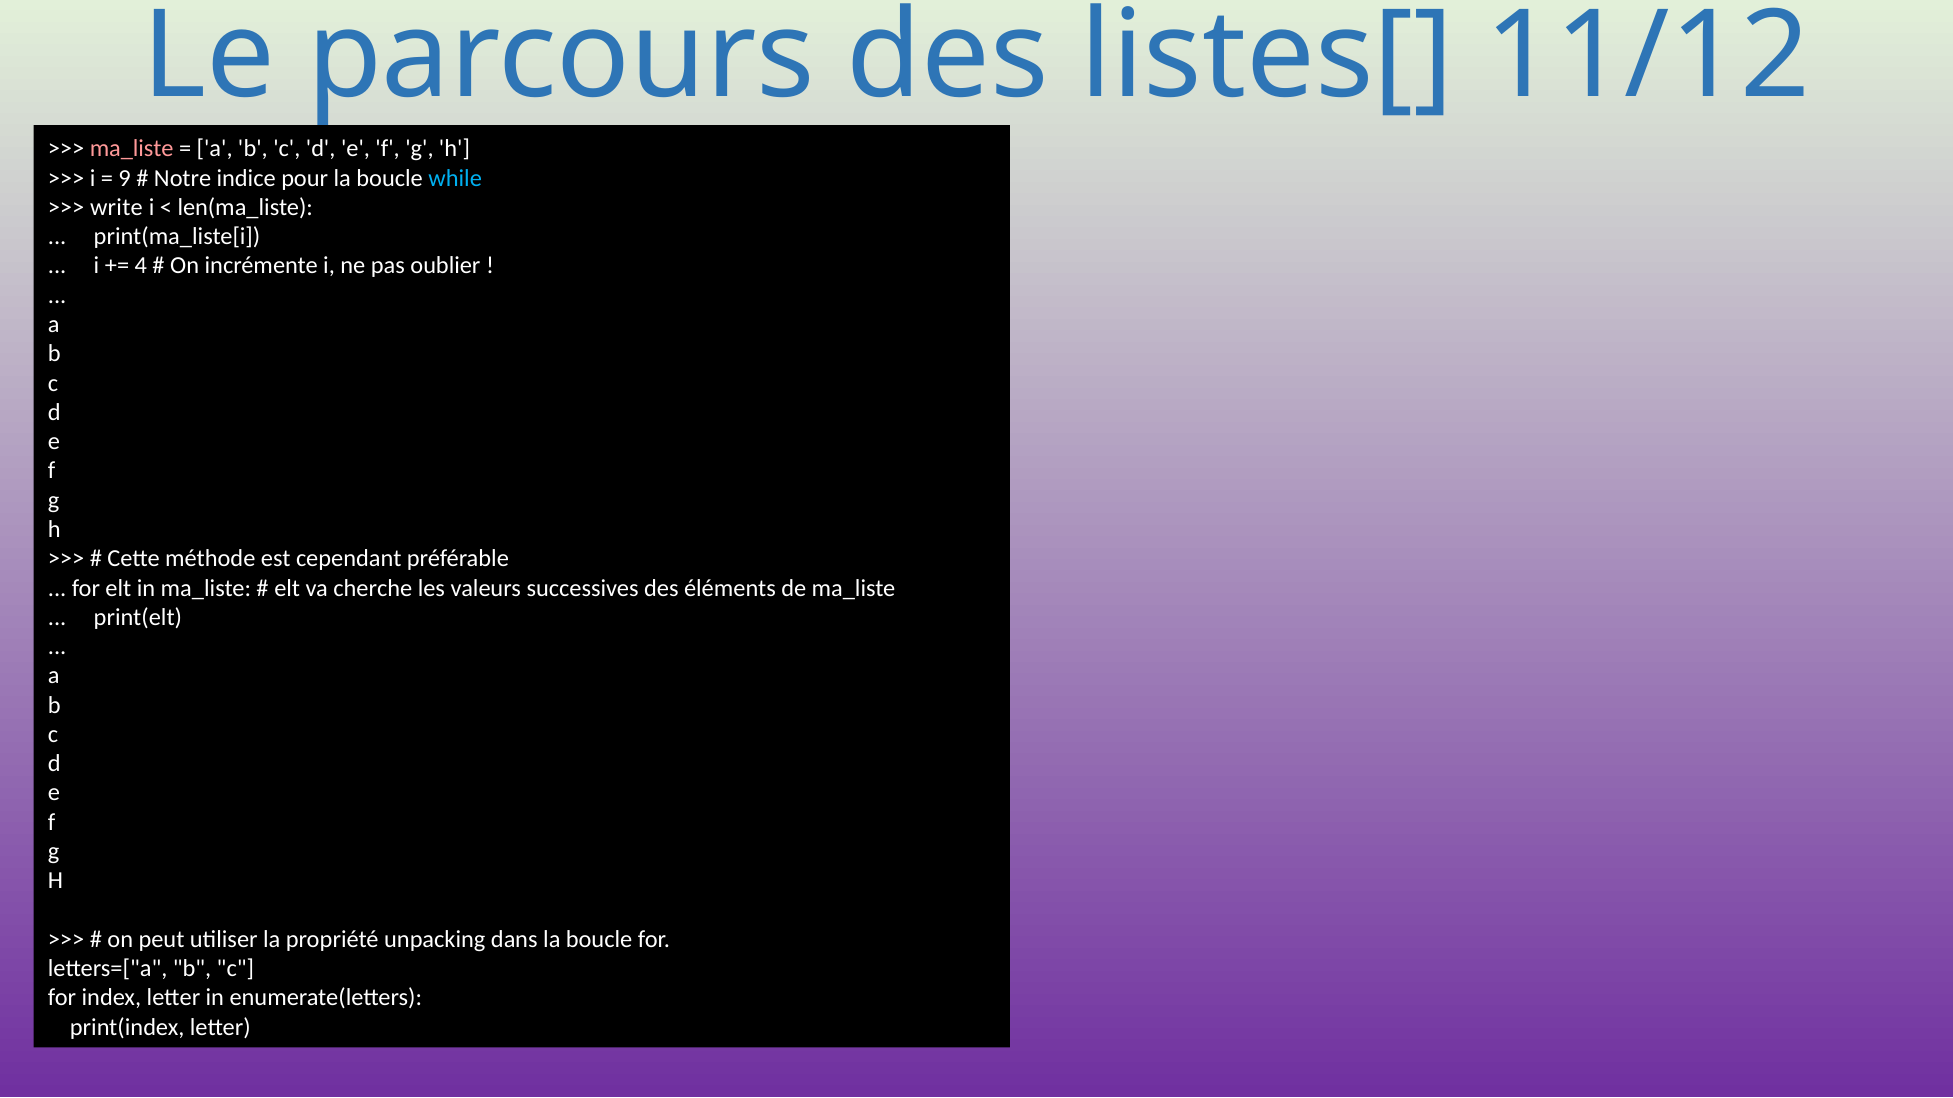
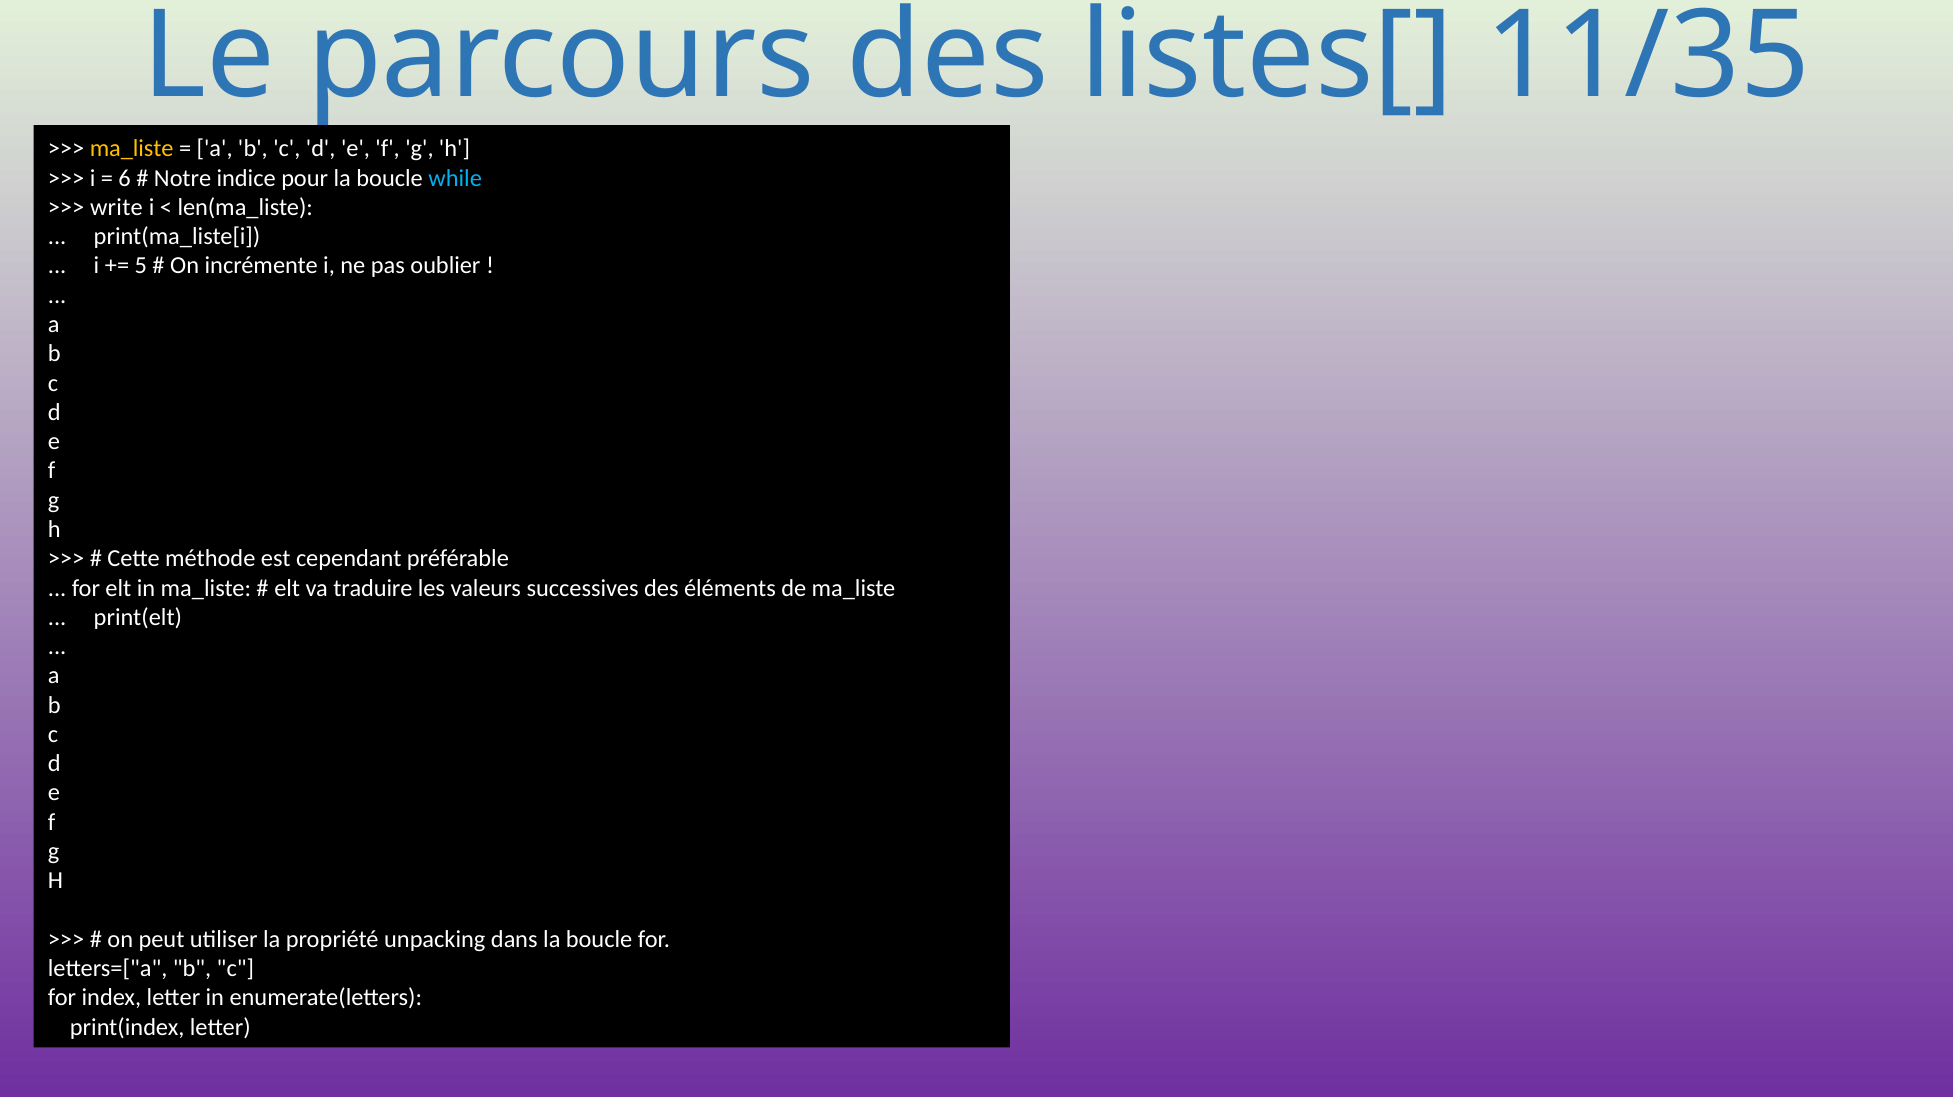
11/12: 11/12 -> 11/35 (1648, 56)
ma_liste colour: pink -> yellow (132, 149)
9: 9 -> 6 (125, 178)
4: 4 -> 5 (141, 266)
cherche: cherche -> traduire (373, 588)
